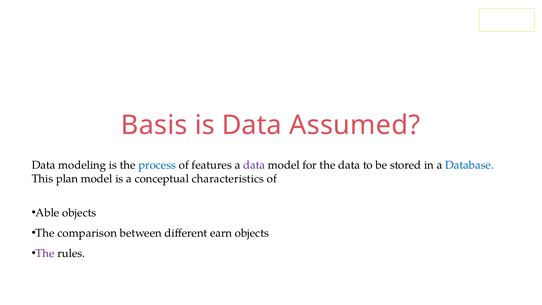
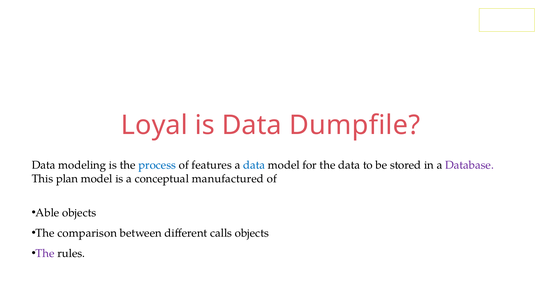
Basis: Basis -> Loyal (154, 125)
Assumed: Assumed -> Dumpfile (355, 125)
data colour: purple -> blue (254, 165)
Database colour: blue -> purple (470, 165)
characteristics: characteristics -> manufactured (228, 179)
earn: earn -> calls (221, 233)
